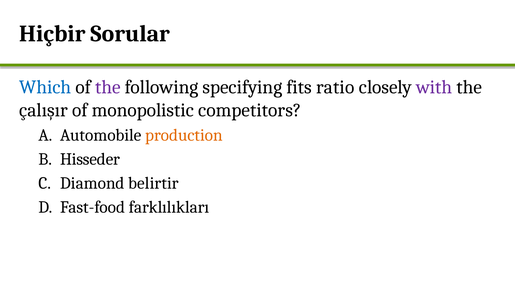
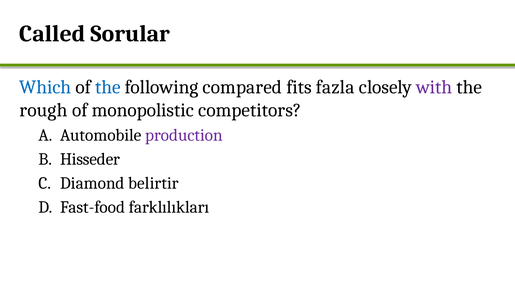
Hiçbir: Hiçbir -> Called (52, 34)
the colour: purple -> blue (108, 87)
specifying: specifying -> compared (242, 87)
ratio: ratio -> fazla (335, 87)
çalışır: çalışır -> rough (44, 110)
production colour: orange -> purple (184, 136)
